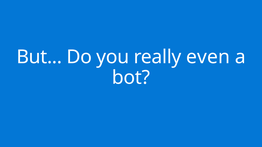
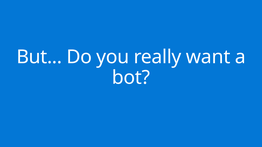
even: even -> want (208, 57)
